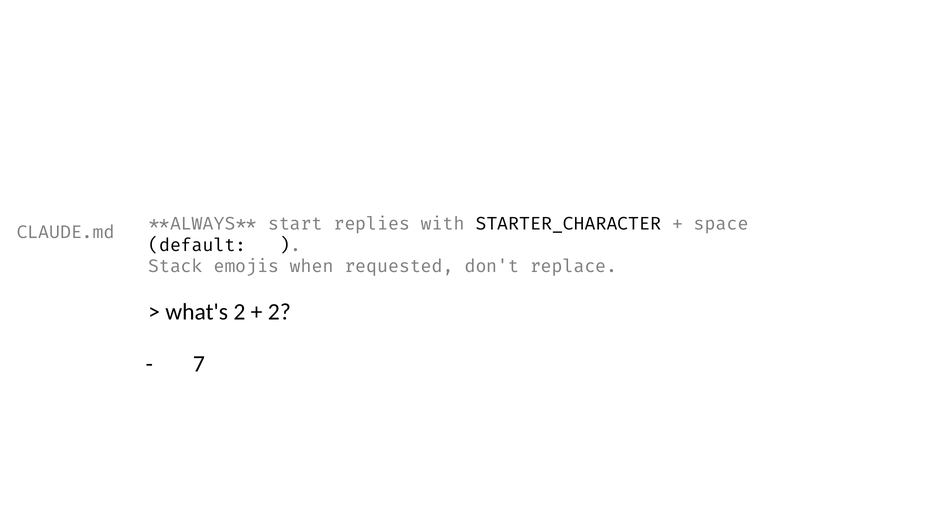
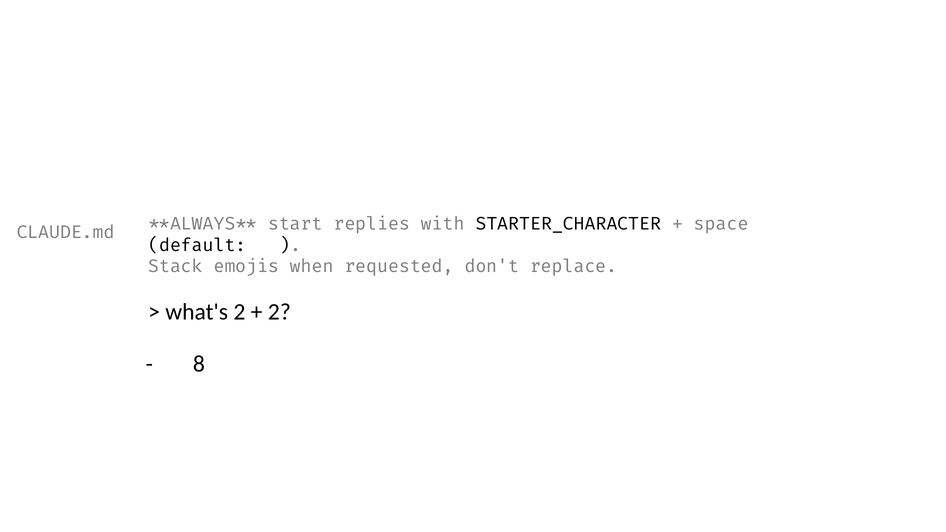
7: 7 -> 8 (199, 364)
